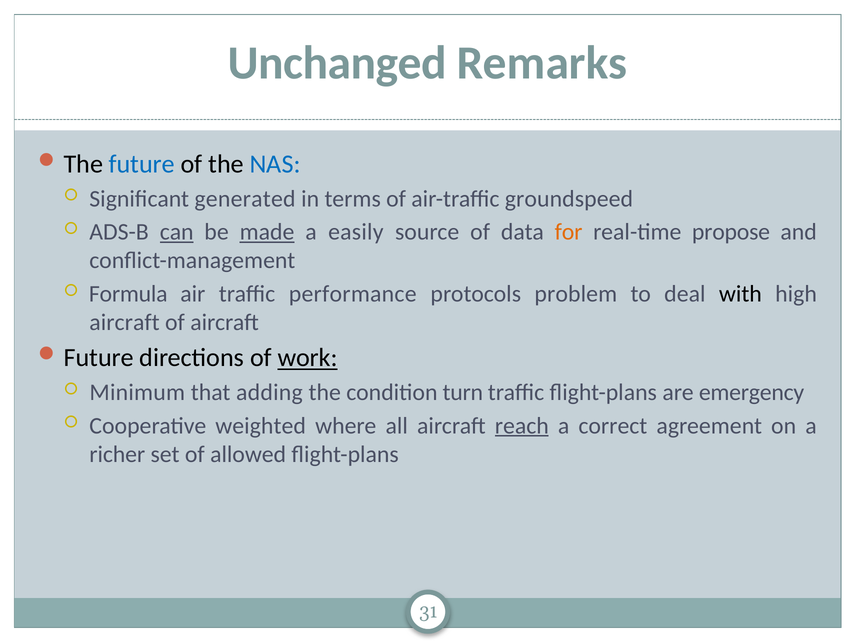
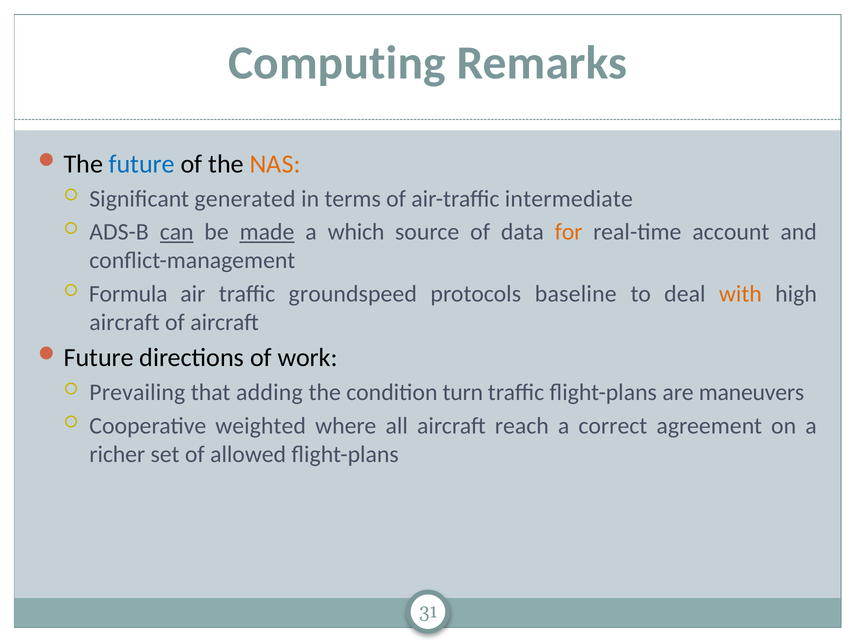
Unchanged: Unchanged -> Computing (337, 63)
NAS colour: blue -> orange (275, 164)
groundspeed: groundspeed -> intermediate (569, 199)
easily: easily -> which (356, 232)
propose: propose -> account (731, 232)
performance: performance -> groundspeed (353, 294)
problem: problem -> baseline (576, 294)
with colour: black -> orange (740, 294)
work underline: present -> none (308, 358)
Minimum: Minimum -> Prevailing (137, 392)
emergency: emergency -> maneuvers (752, 392)
reach underline: present -> none (522, 426)
